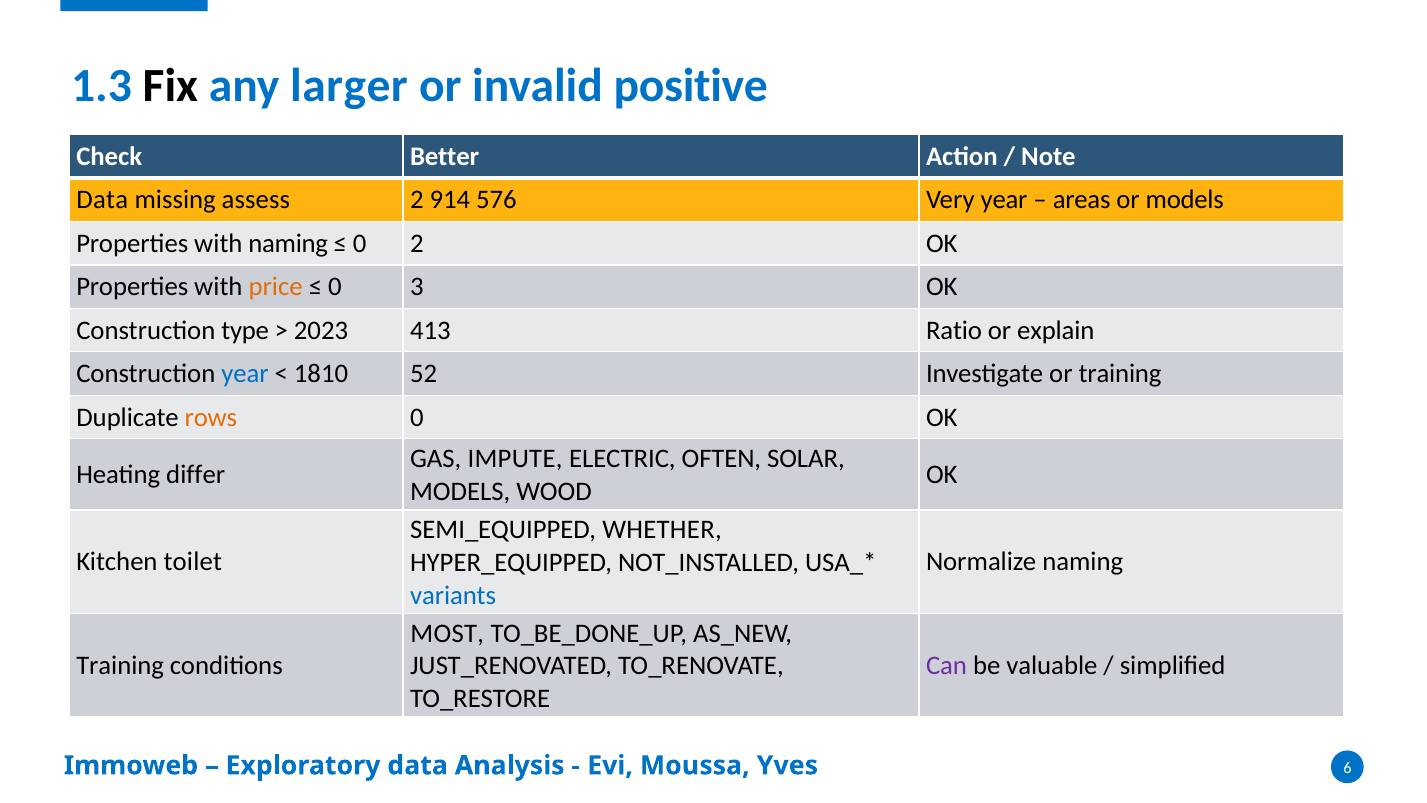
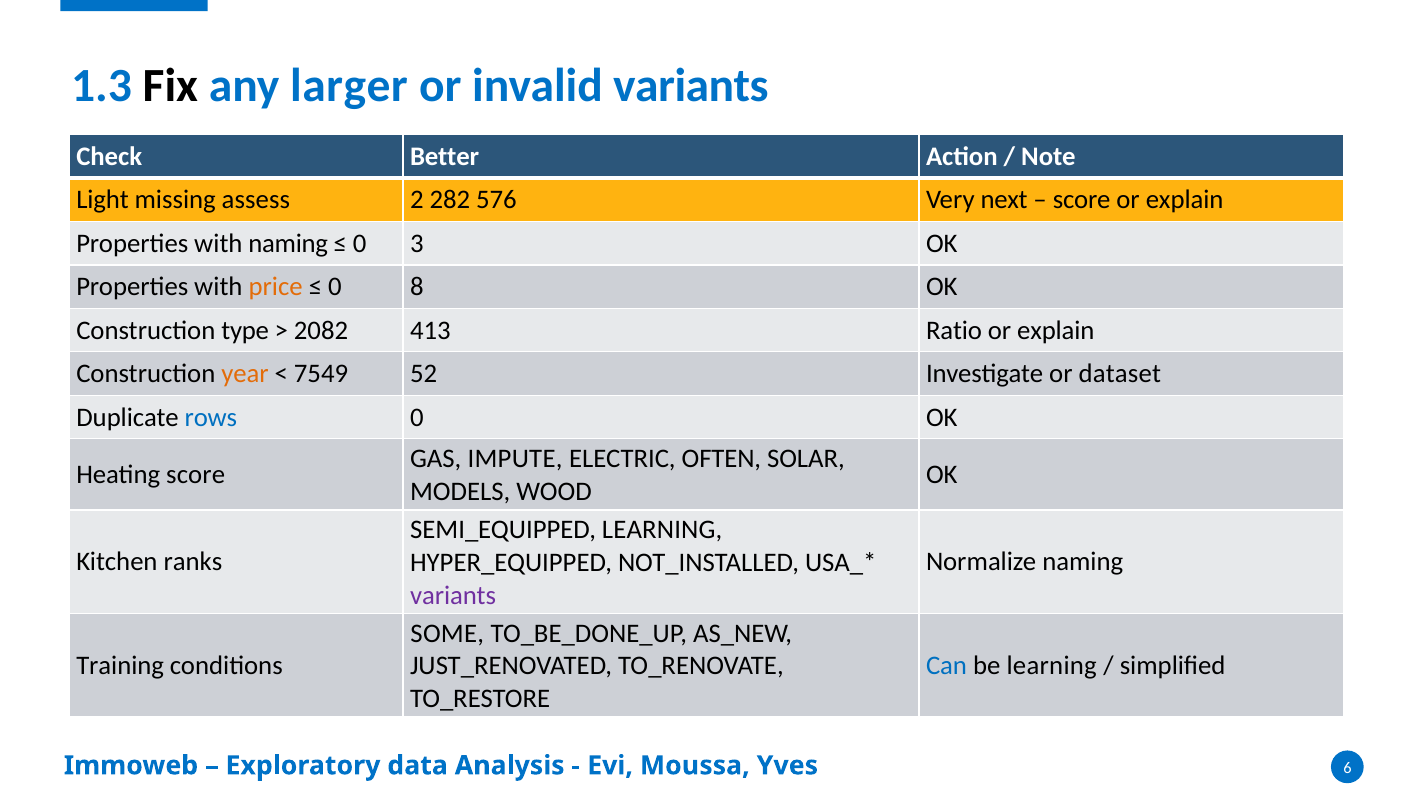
invalid positive: positive -> variants (691, 86)
Data: Data -> Light (102, 200)
914: 914 -> 282 (450, 200)
Very year: year -> next (1004, 200)
areas: areas -> score (1082, 200)
models: models -> explain (1185, 200)
0 2: 2 -> 3 (417, 243)
3: 3 -> 8 (417, 287)
2023: 2023 -> 2082 (321, 330)
year colour: blue -> orange (245, 374)
1810: 1810 -> 7549 (321, 374)
or training: training -> dataset (1120, 374)
rows colour: orange -> blue (211, 417)
Heating differ: differ -> score (196, 474)
WHETHER: WHETHER -> LEARNING (662, 530)
toilet: toilet -> ranks (193, 562)
variants colour: blue -> purple (453, 595)
MOST: MOST -> SOME (447, 633)
Can colour: purple -> blue (947, 665)
be valuable: valuable -> learning (1052, 665)
